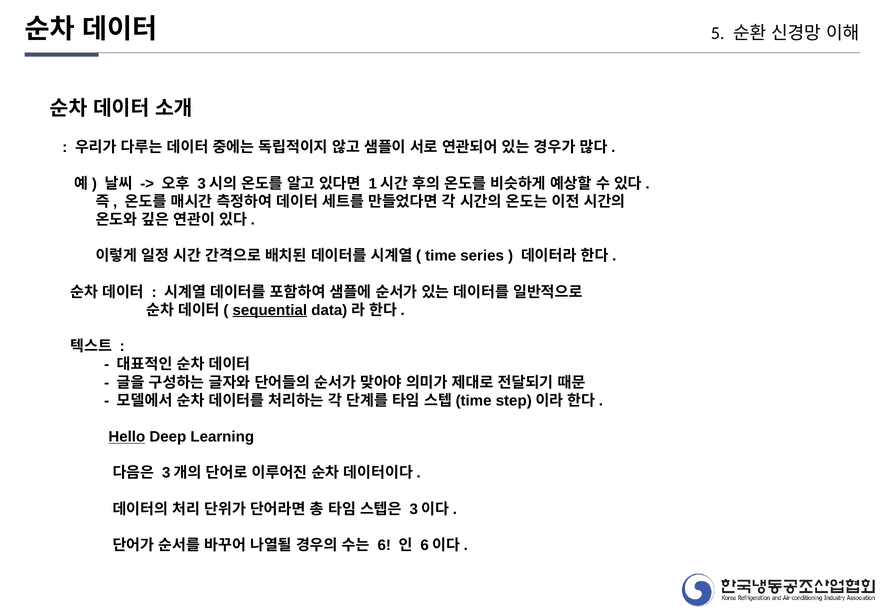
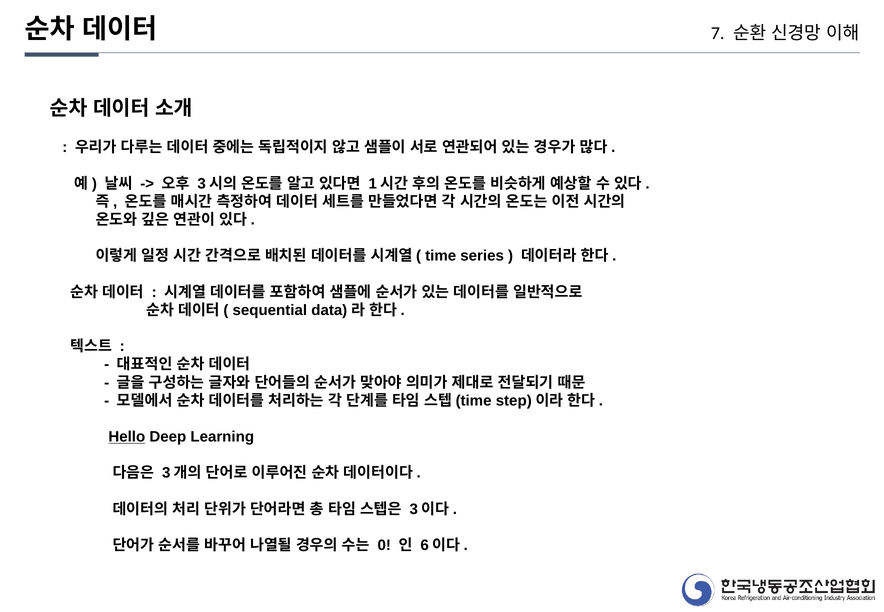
5: 5 -> 7 (718, 33)
sequential underline: present -> none (270, 310)
6: 6 -> 0 (384, 545)
